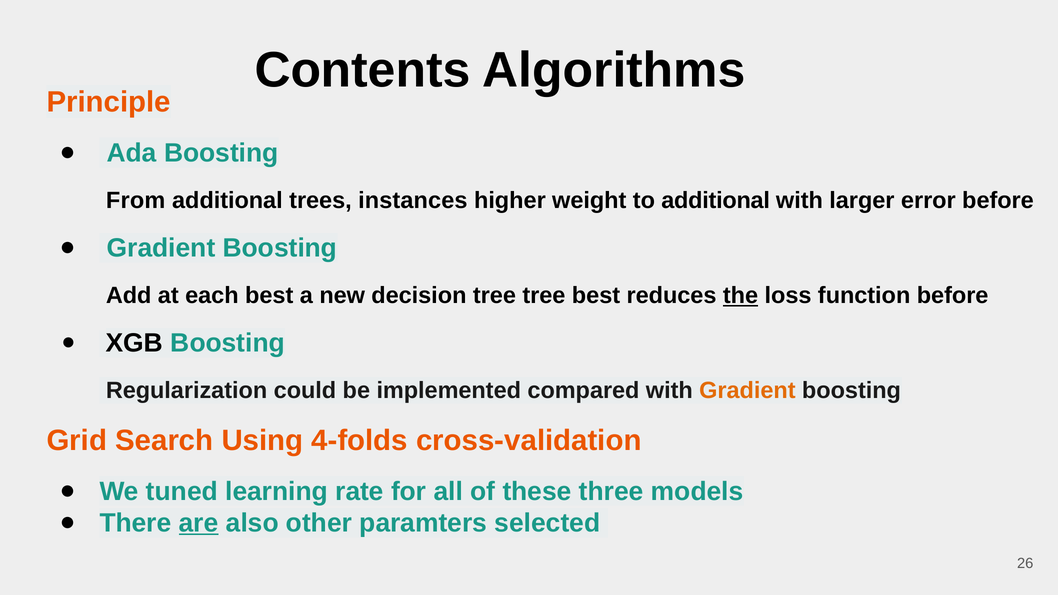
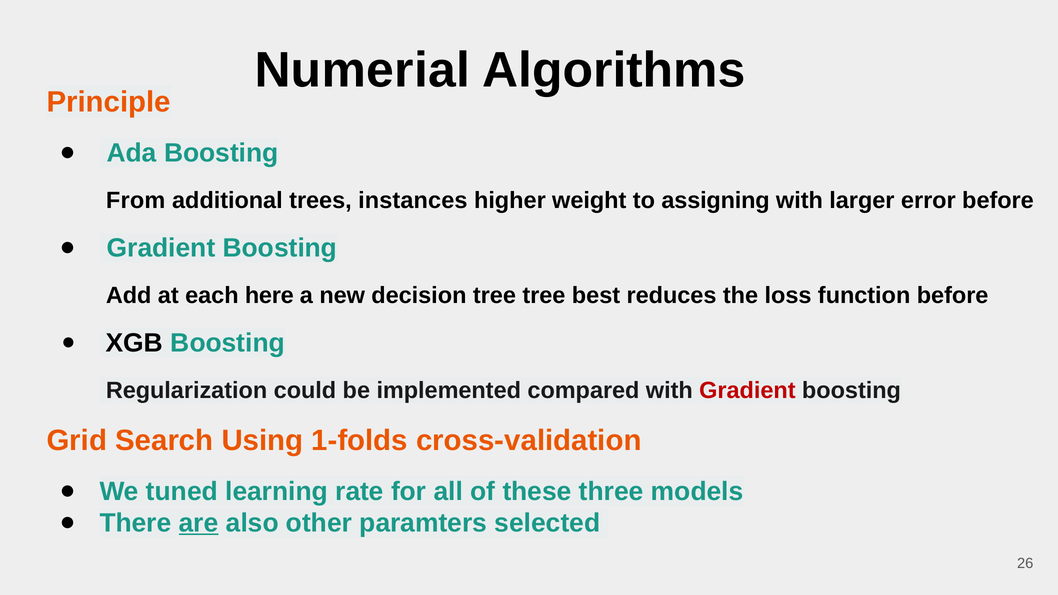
Contents: Contents -> Numerial (362, 70)
to additional: additional -> assigning (716, 200)
each best: best -> here (269, 296)
the underline: present -> none (741, 296)
Gradient colour: orange -> red (747, 391)
4-folds: 4-folds -> 1-folds (360, 440)
